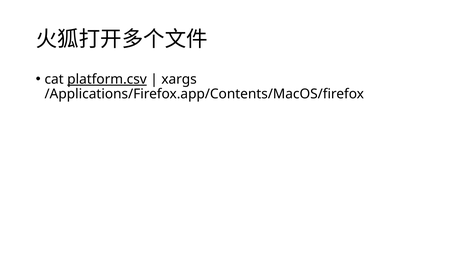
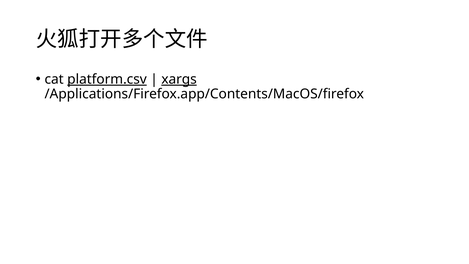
xargs underline: none -> present (179, 79)
